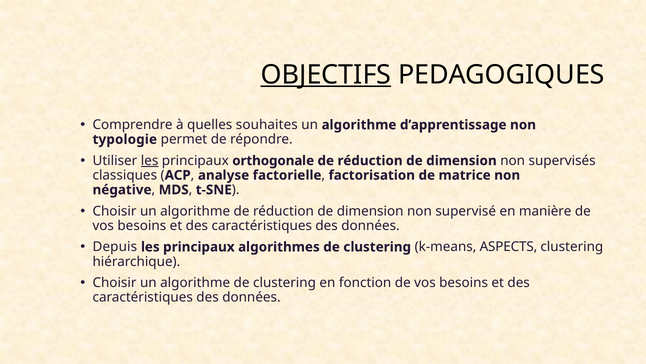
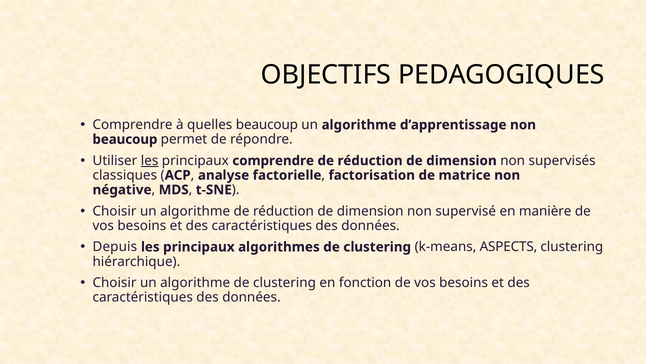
OBJECTIFS underline: present -> none (326, 75)
quelles souhaites: souhaites -> beaucoup (267, 125)
typologie: typologie -> beaucoup (125, 139)
principaux orthogonale: orthogonale -> comprendre (273, 160)
